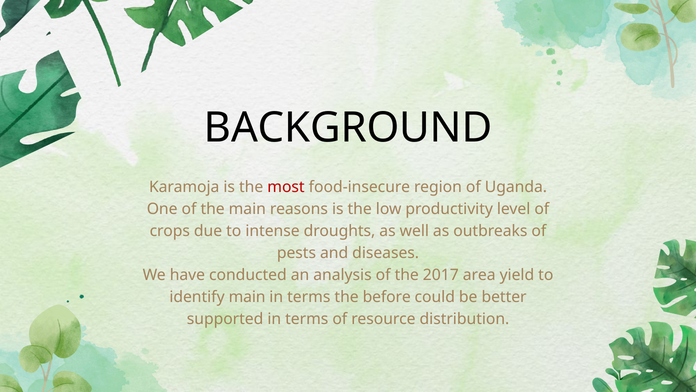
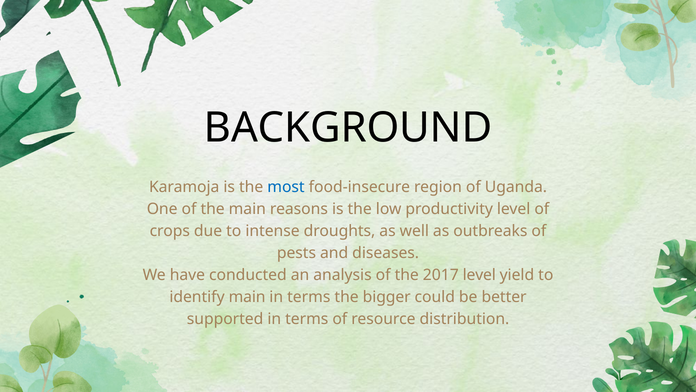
most colour: red -> blue (286, 187)
2017 area: area -> level (479, 275)
before: before -> bigger (387, 297)
